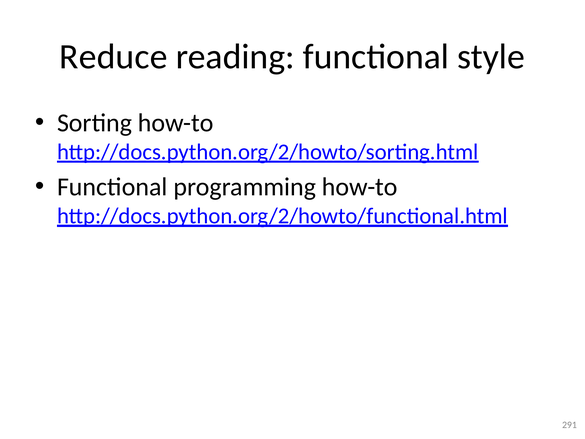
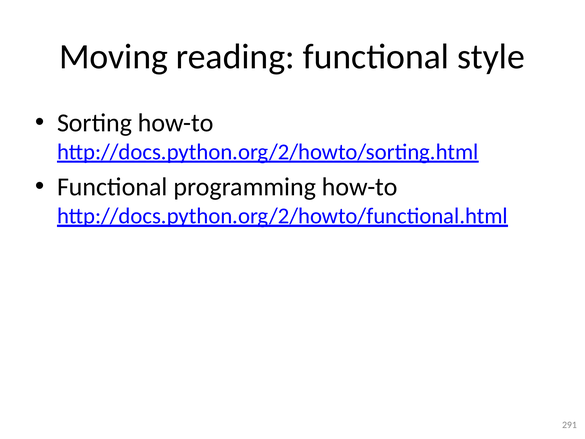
Reduce: Reduce -> Moving (114, 57)
